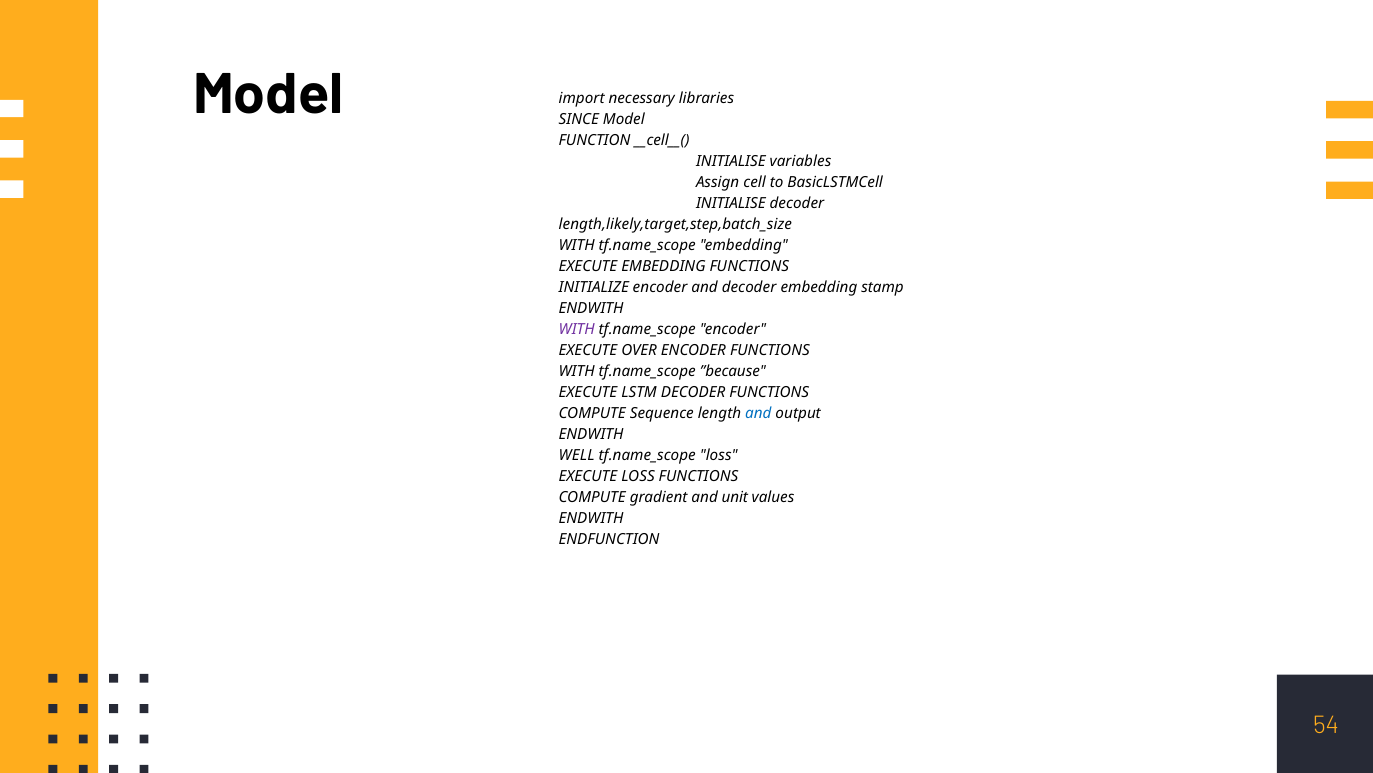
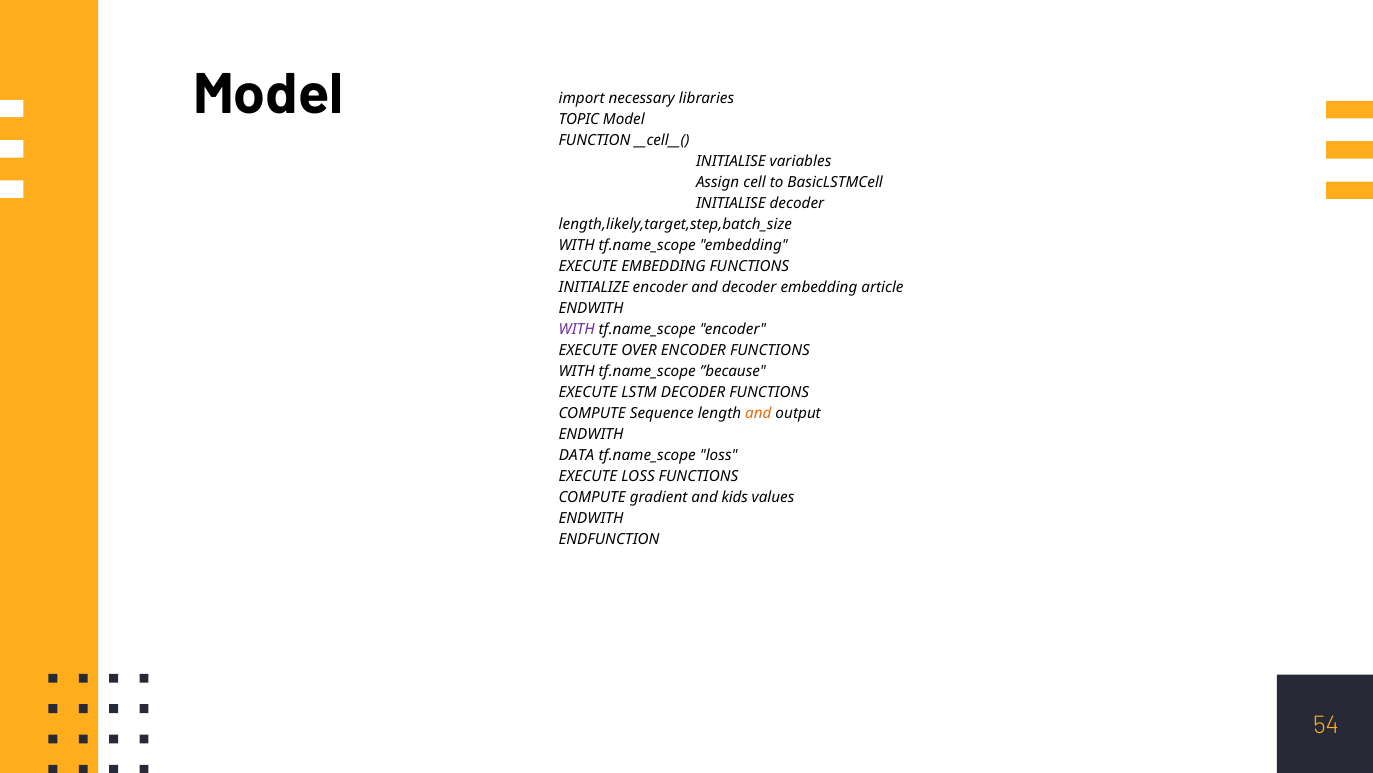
SINCE: SINCE -> TOPIC (579, 119)
stamp: stamp -> article (882, 287)
and colour: blue -> orange (758, 413)
WELL: WELL -> DATA (577, 455)
unit: unit -> kids (735, 497)
